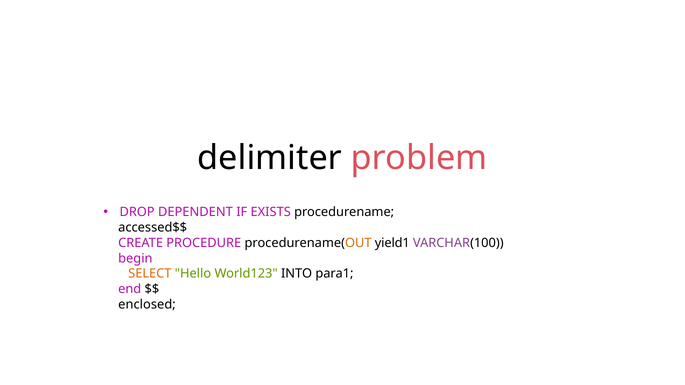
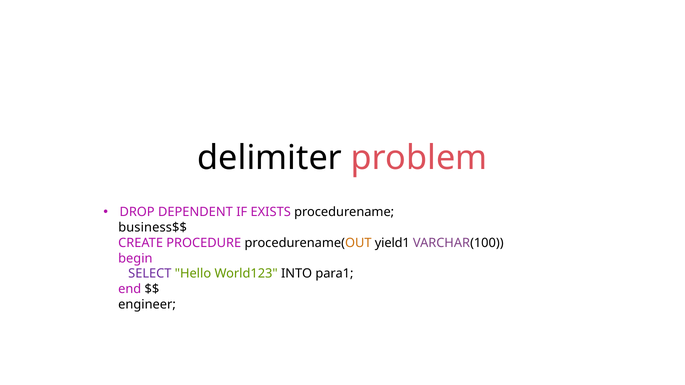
accessed$$: accessed$$ -> business$$ (153, 228)
SELECT colour: orange -> purple (150, 274)
enclosed: enclosed -> engineer (147, 305)
